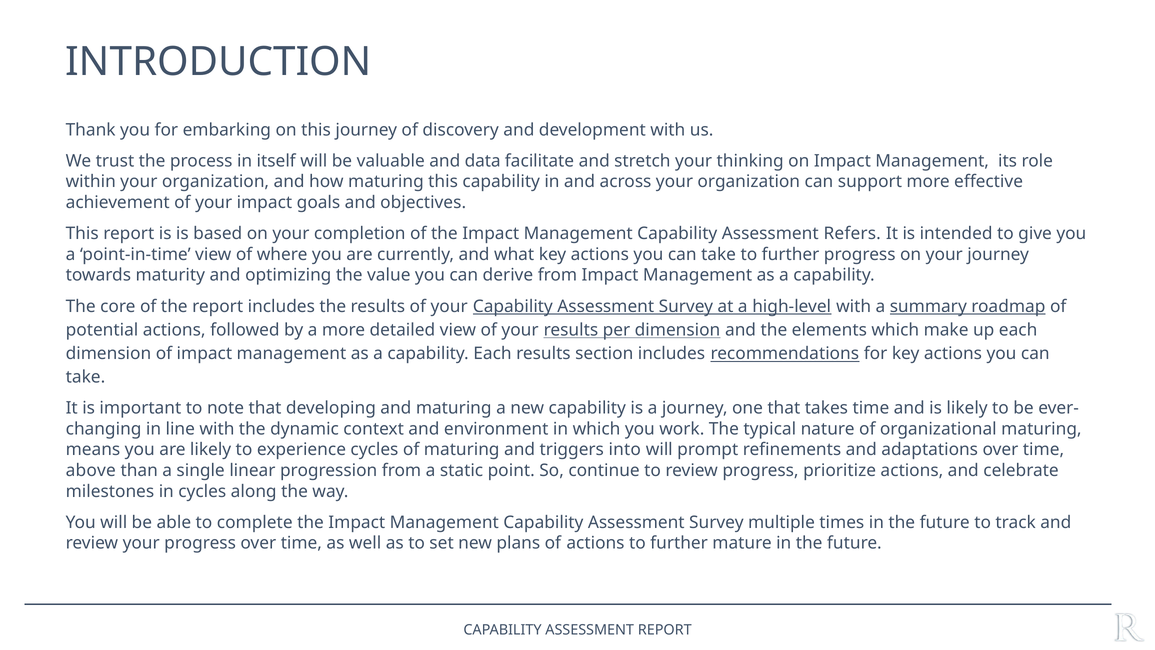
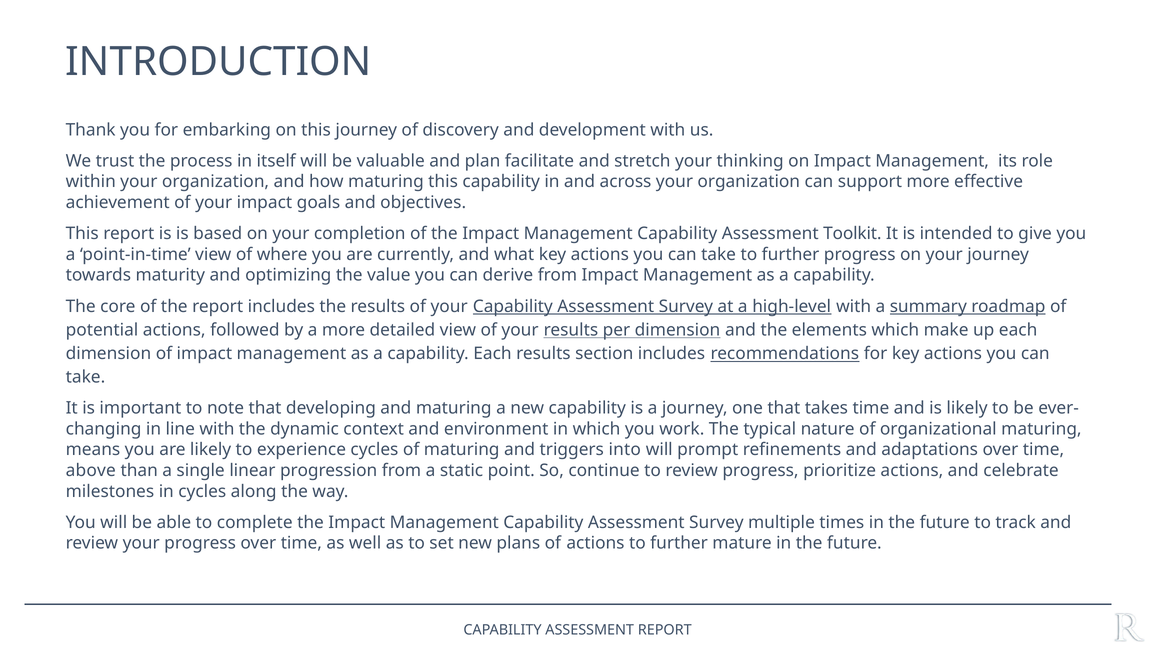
data: data -> plan (483, 161)
Refers: Refers -> Toolkit (852, 233)
